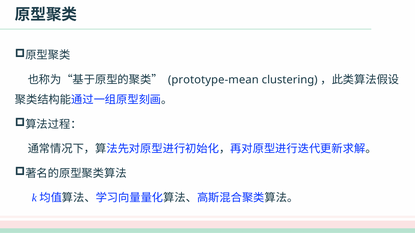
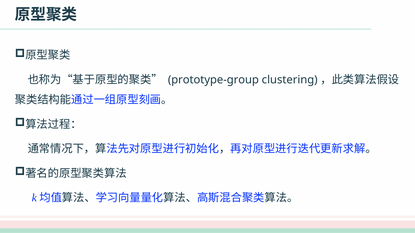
prototype-mean: prototype-mean -> prototype-group (213, 80)
